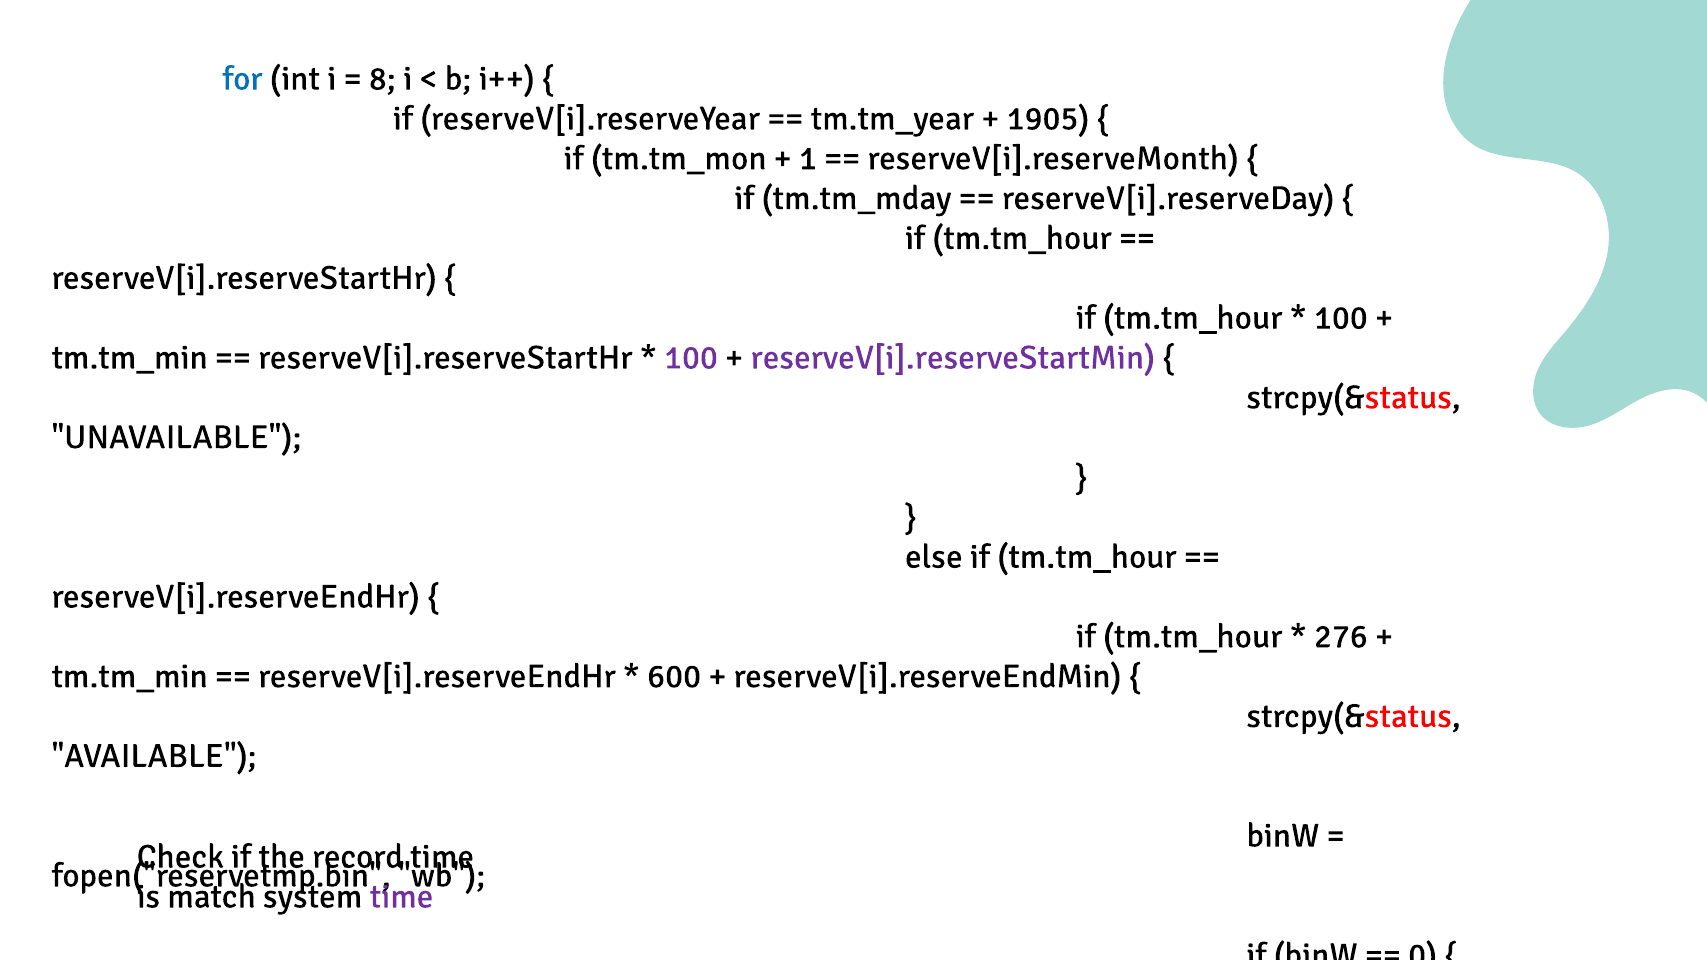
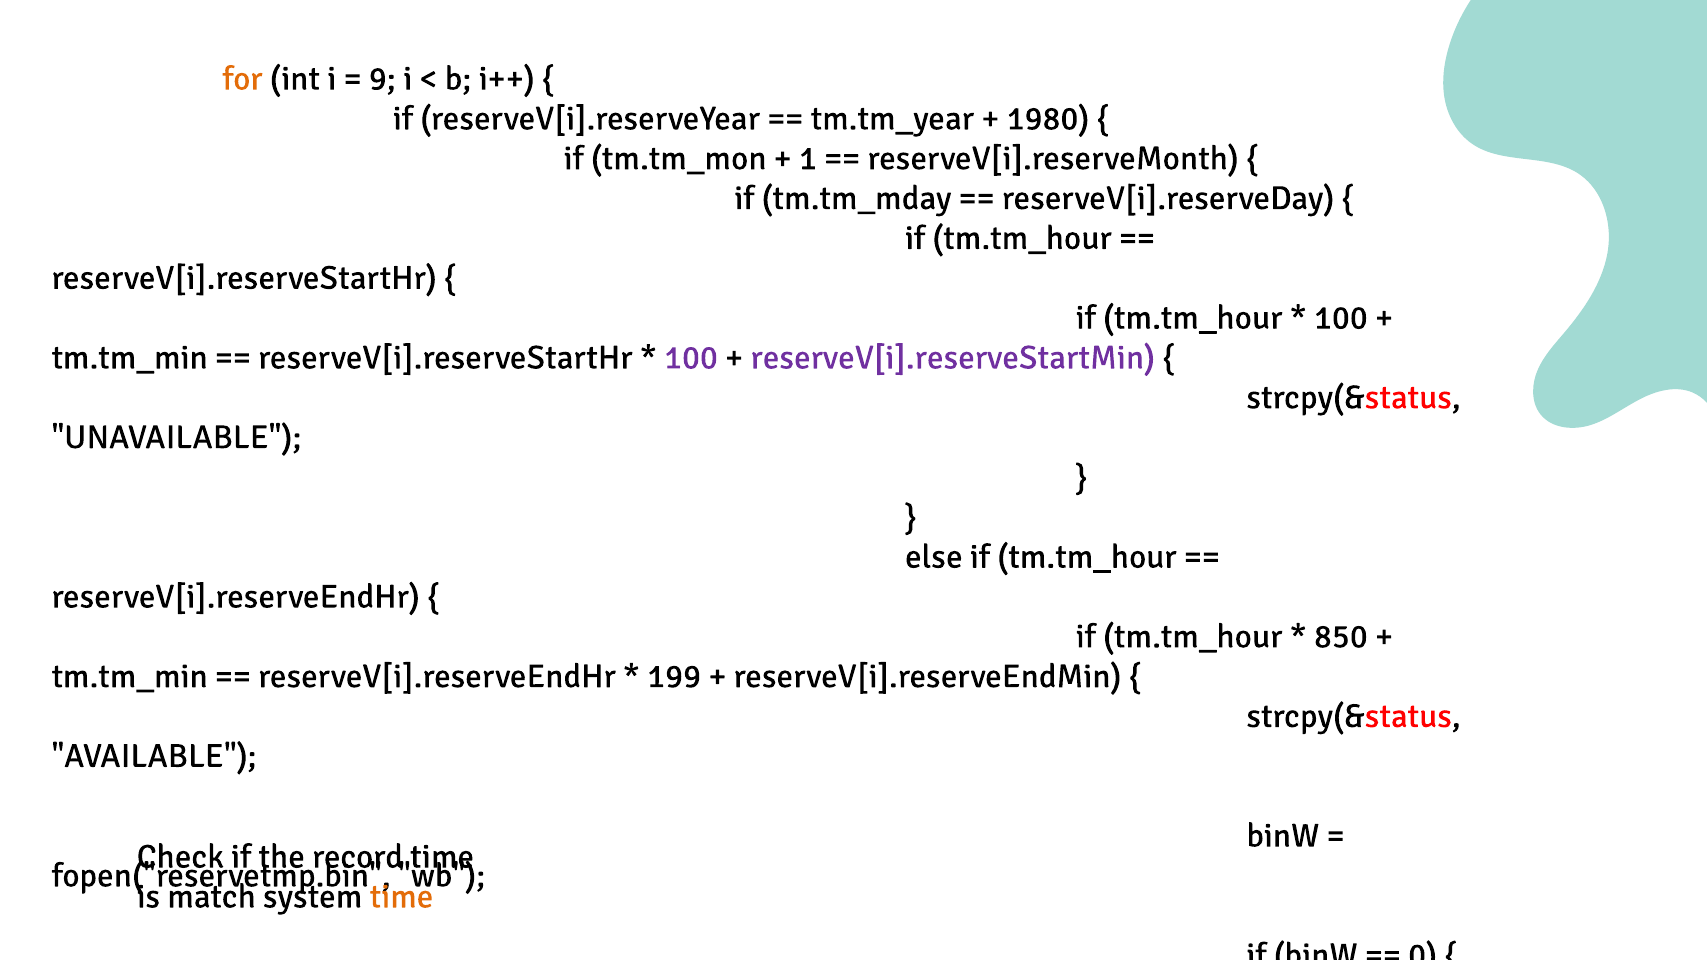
for colour: blue -> orange (242, 79)
8: 8 -> 9 (382, 79)
1905: 1905 -> 1980 (1048, 118)
276: 276 -> 850 (1341, 637)
600: 600 -> 199 (674, 676)
time colour: purple -> orange (401, 897)
